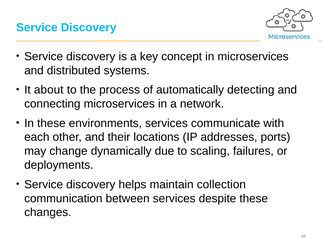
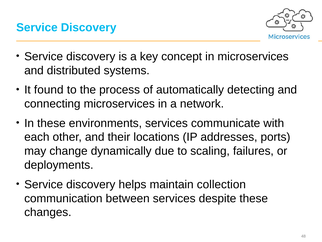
about: about -> found (49, 90)
